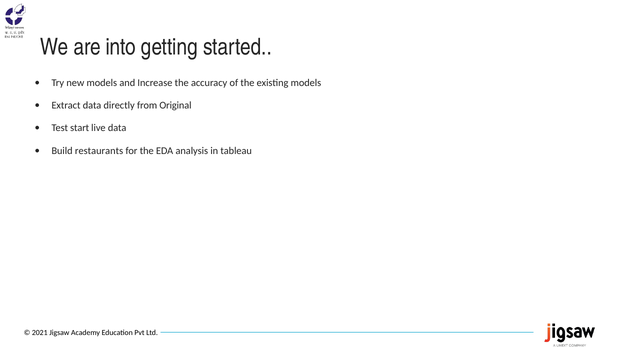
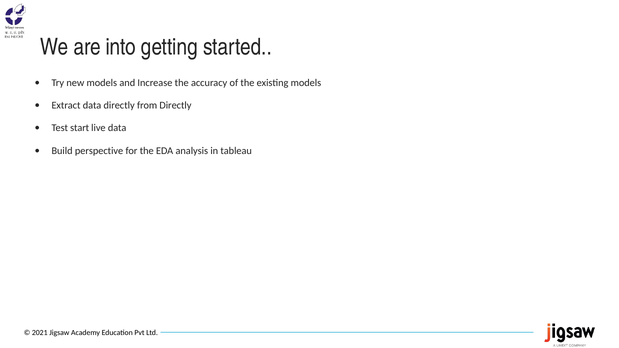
from Original: Original -> Directly (175, 105)
restaurants: restaurants -> perspective (99, 151)
